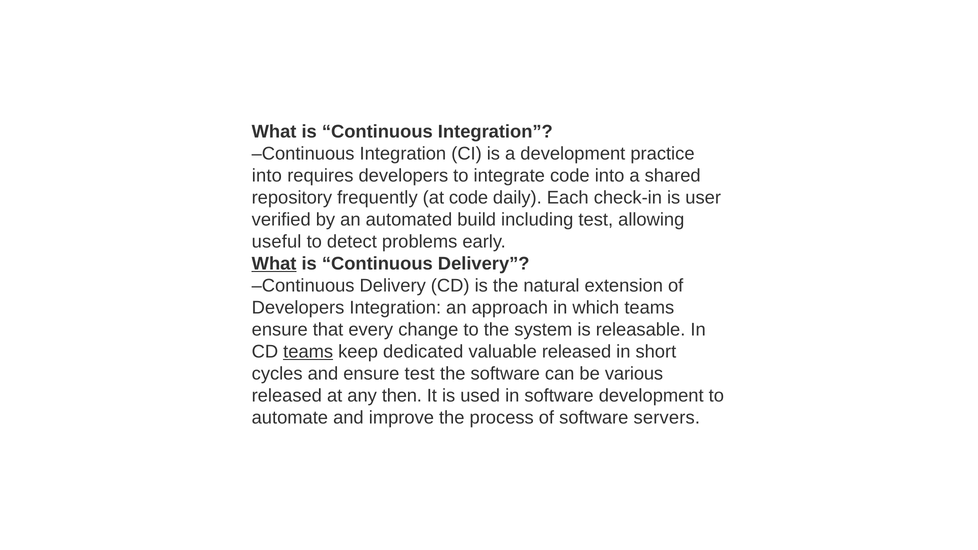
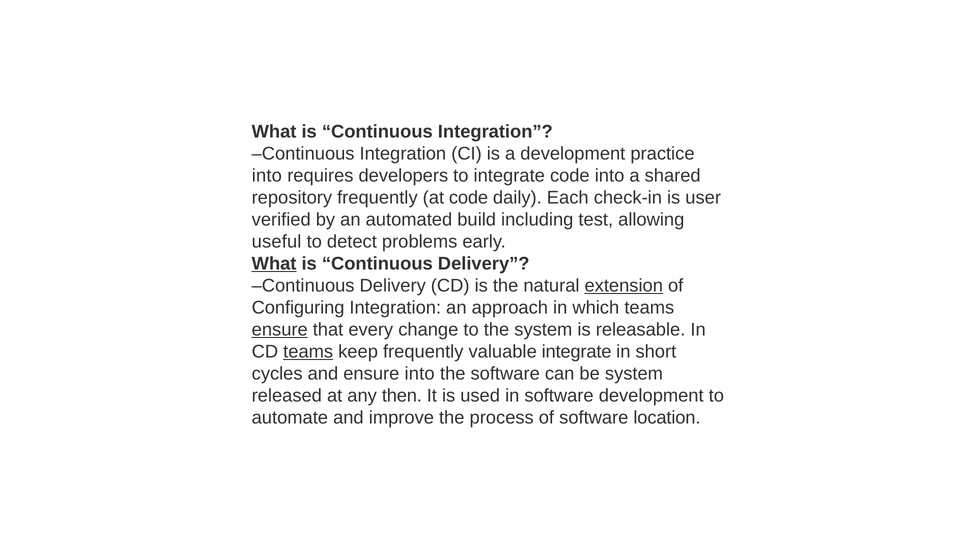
extension underline: none -> present (624, 286)
Developers: Developers -> Configuring (298, 308)
ensure underline: none -> present (280, 330)
keep dedicated: dedicated -> frequently (423, 352)
valuable released: released -> integrate (577, 352)
ensure test: test -> into (420, 374)
be various: various -> system (634, 374)
servers: servers -> location (667, 418)
